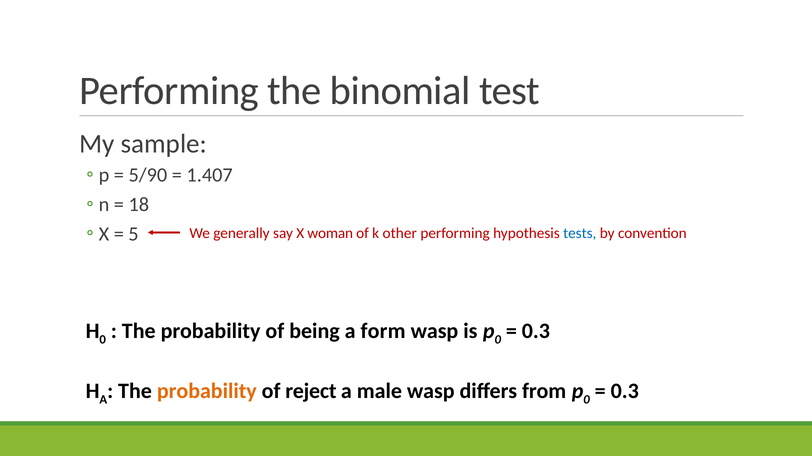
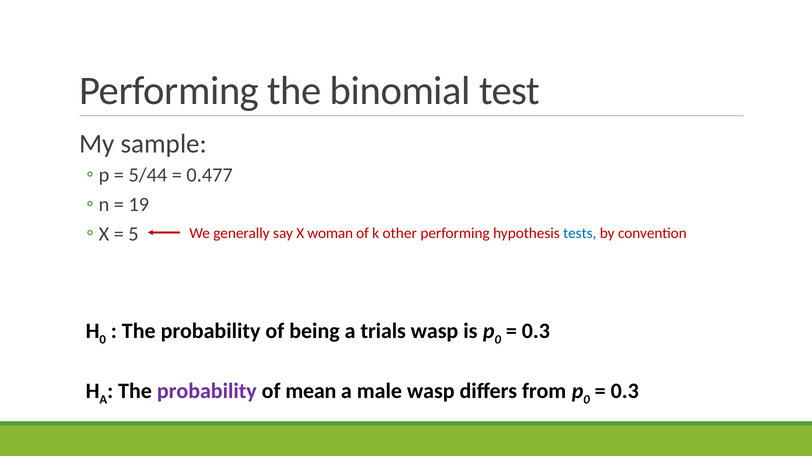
5/90: 5/90 -> 5/44 (148, 175)
1.407: 1.407 -> 0.477 (210, 175)
18: 18 -> 19 (139, 205)
form: form -> trials (383, 331)
probability colour: orange -> purple (207, 391)
reject: reject -> mean (311, 391)
